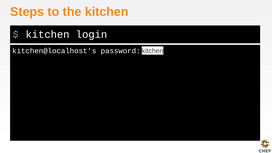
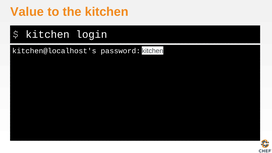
Steps: Steps -> Value (27, 12)
